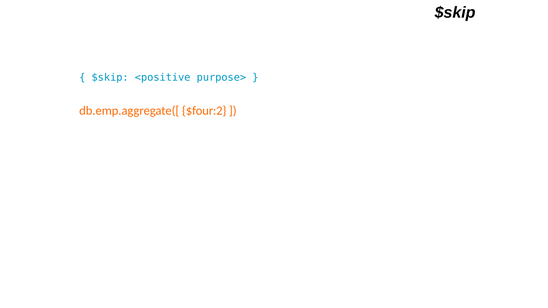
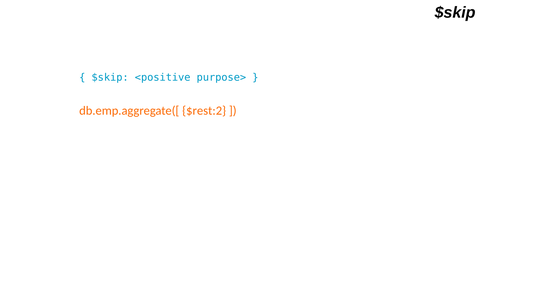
$four:2: $four:2 -> $rest:2 (204, 111)
